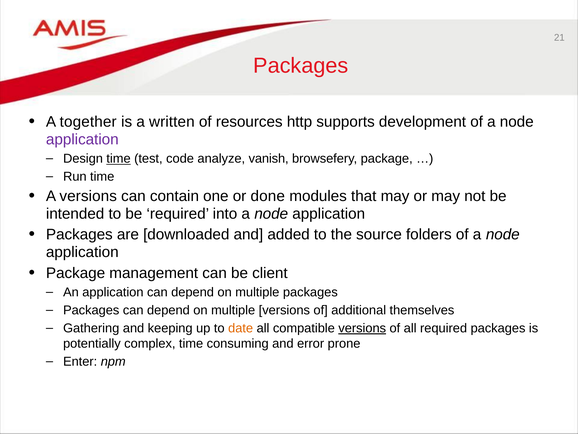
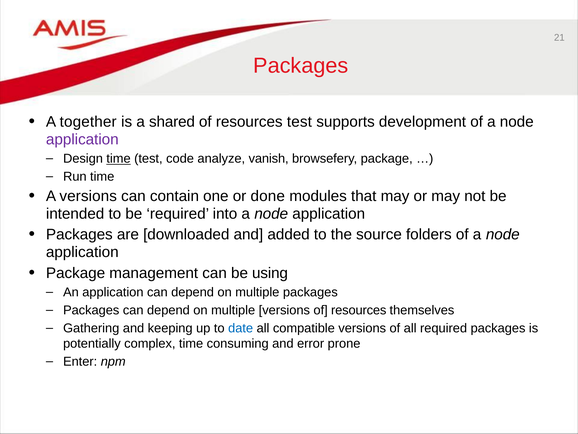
written: written -> shared (172, 122)
resources http: http -> test (299, 122)
client: client -> using (270, 273)
versions of additional: additional -> resources (359, 310)
date colour: orange -> blue (241, 328)
versions underline: present -> none (362, 328)
